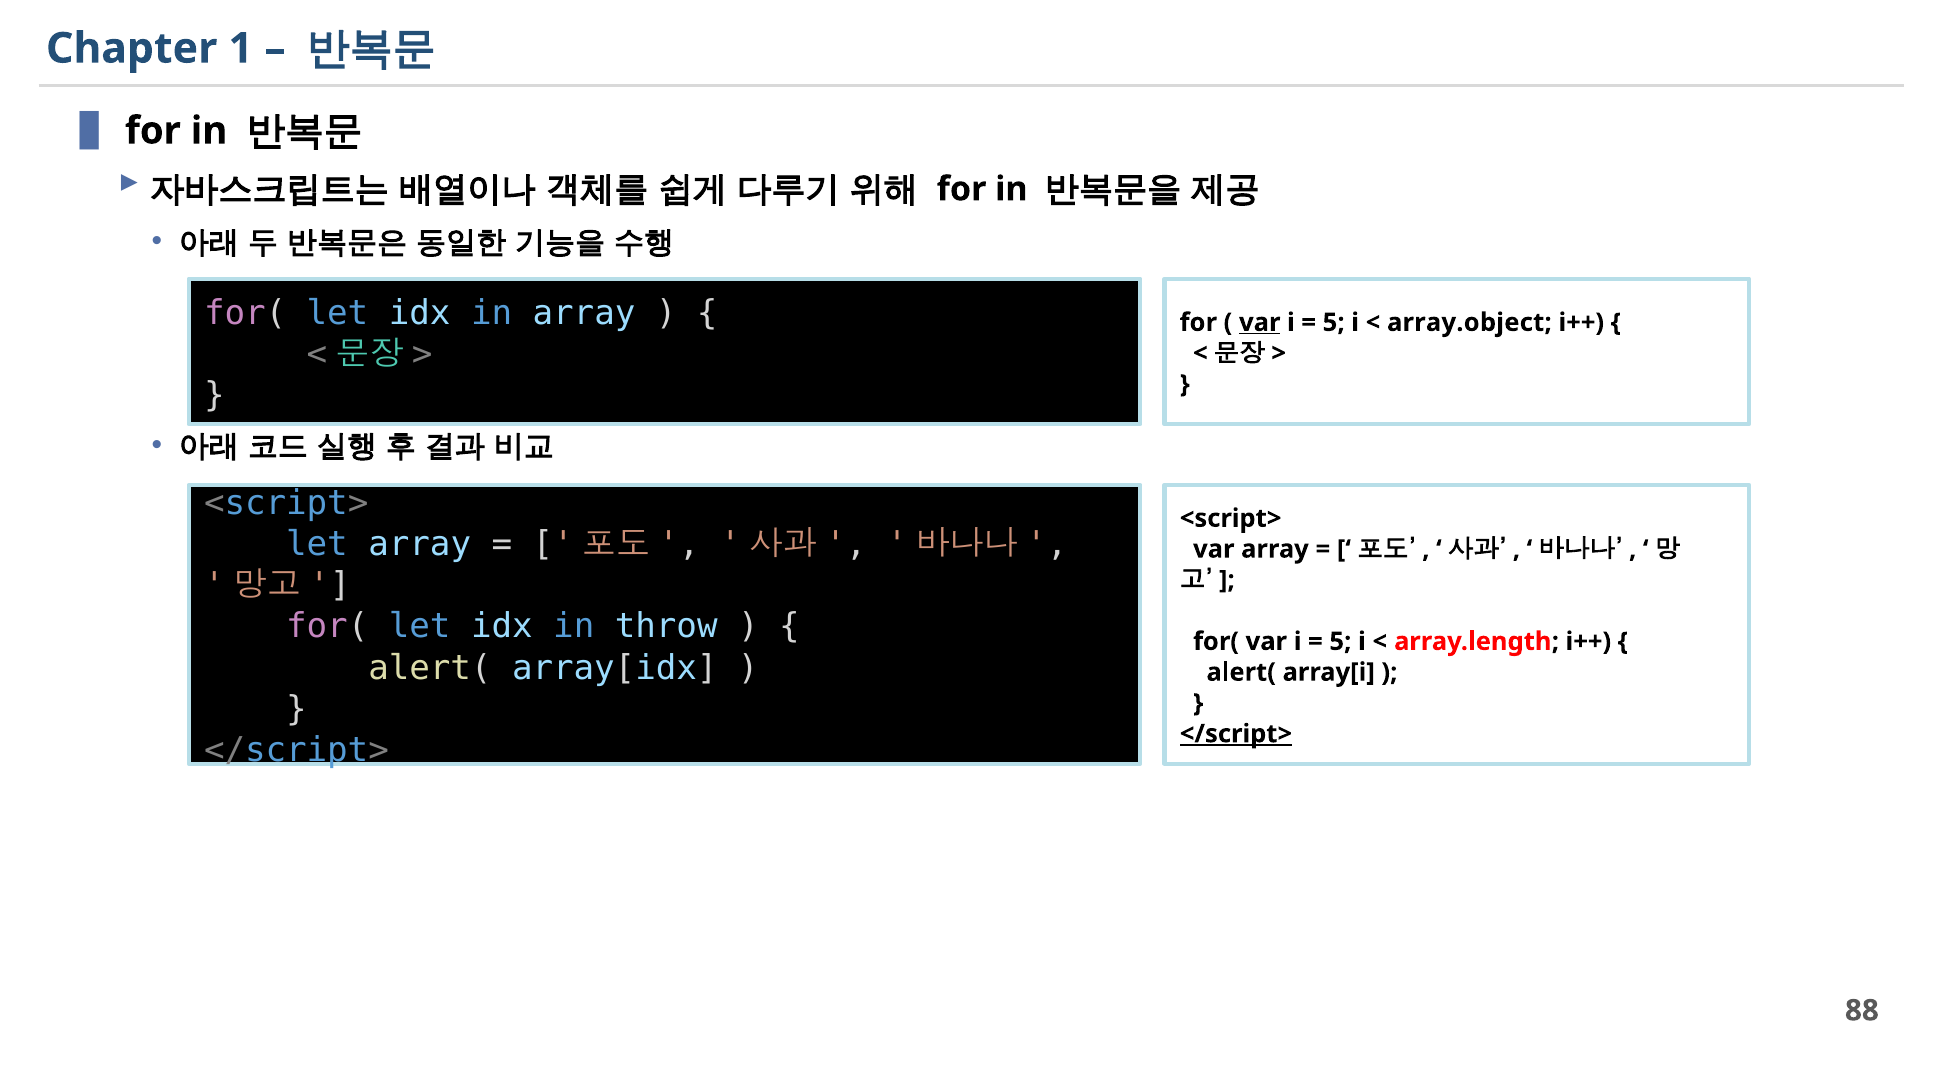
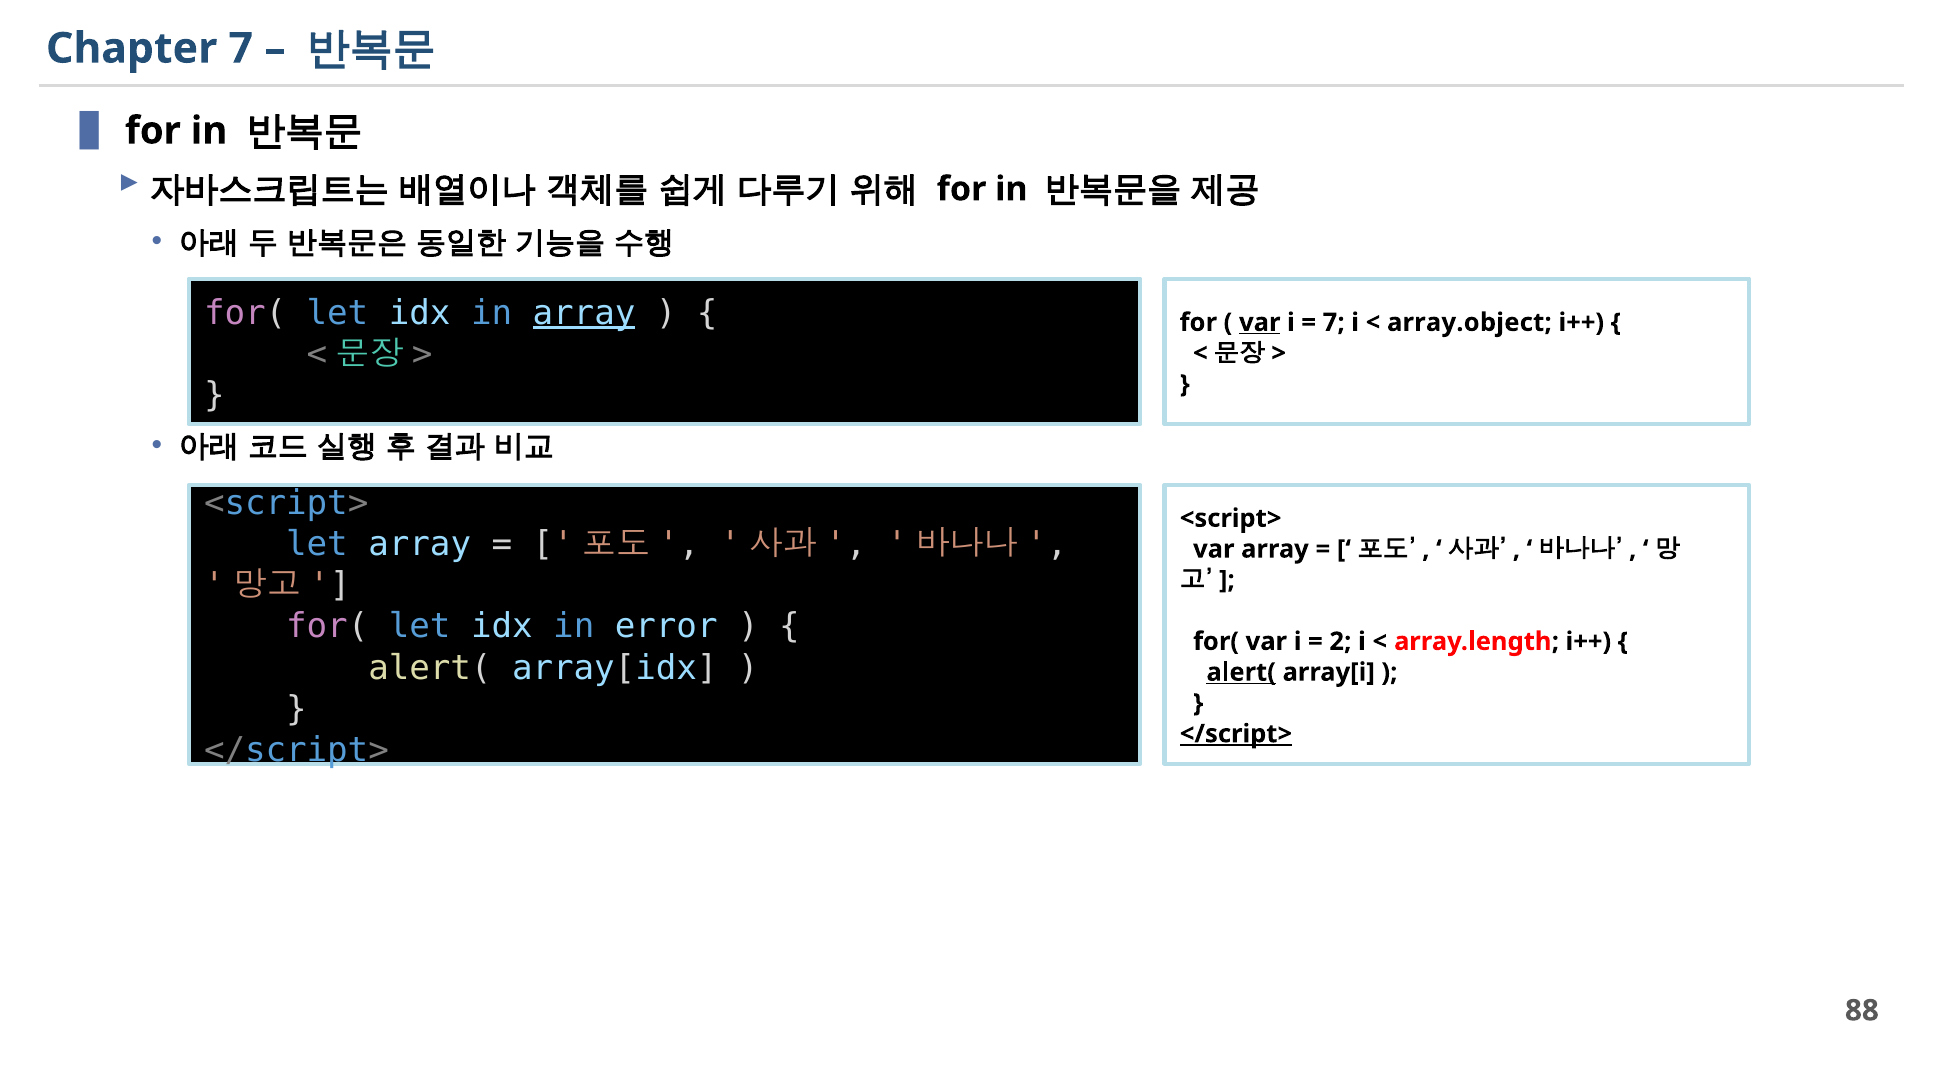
Chapter 1: 1 -> 7 (241, 49)
array underline: none -> present (584, 313)
5: 5 -> 7 (1334, 323)
throw: throw -> error (666, 627)
5: 5 -> 2 (1340, 642)
alert( underline: none -> present (1241, 673)
